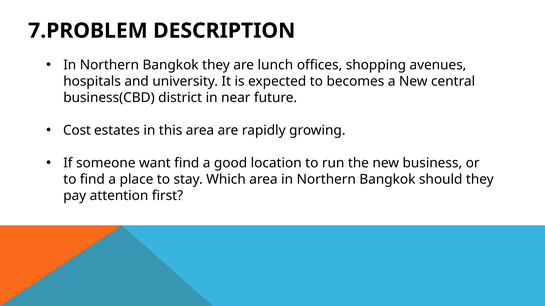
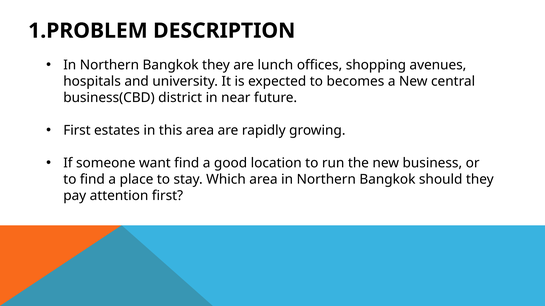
7.PROBLEM: 7.PROBLEM -> 1.PROBLEM (88, 31)
Cost: Cost -> First (77, 131)
